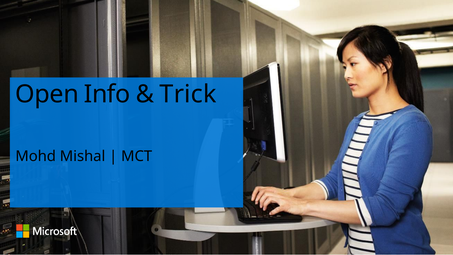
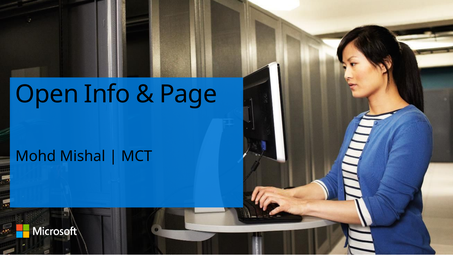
Trick: Trick -> Page (188, 94)
